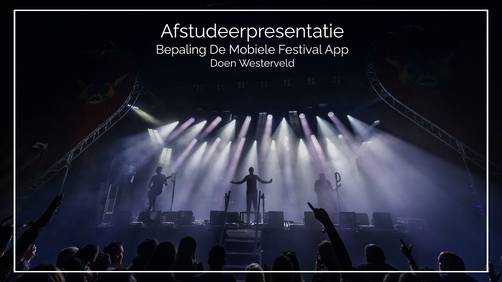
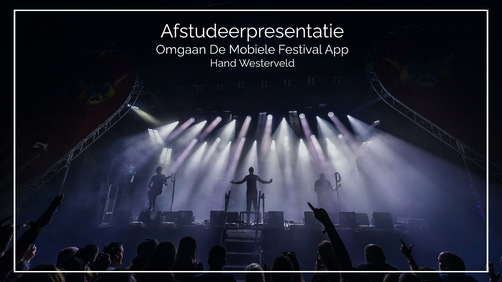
Bepaling: Bepaling -> Omgaan (181, 50)
Doen: Doen -> Hand (223, 63)
